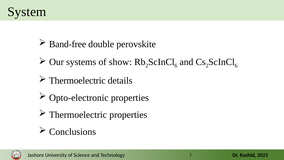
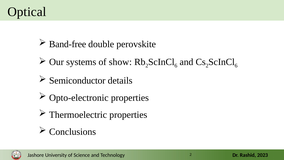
System: System -> Optical (27, 12)
Thermoelectric: Thermoelectric -> Semiconductor (77, 80)
